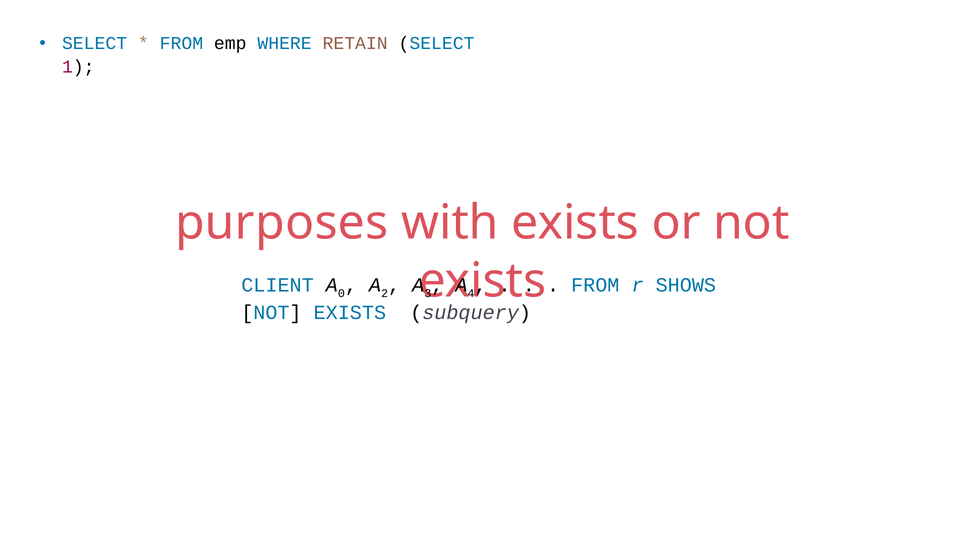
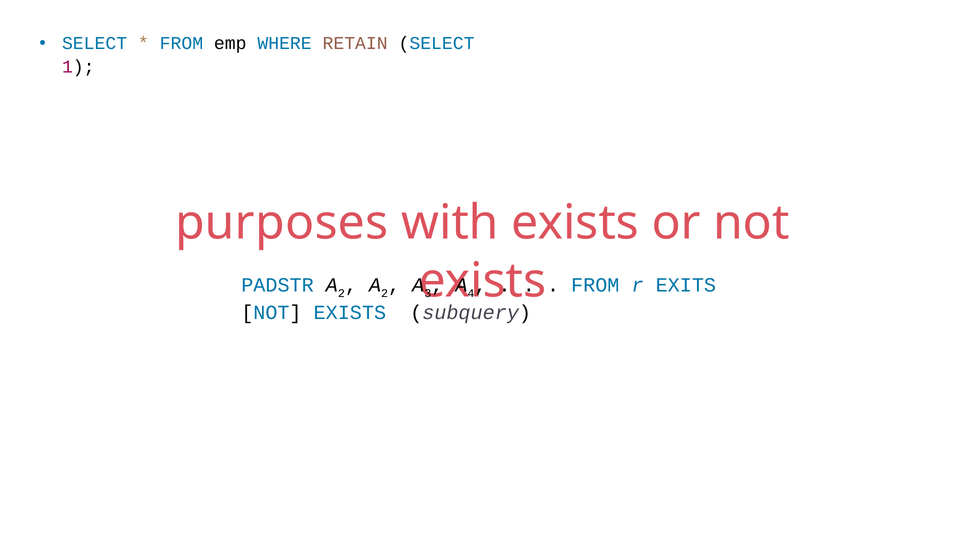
CLIENT: CLIENT -> PADSTR (278, 285)
0: 0 -> 2 (341, 293)
SHOWS: SHOWS -> EXITS (686, 285)
